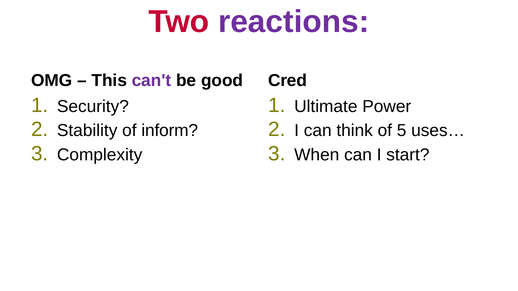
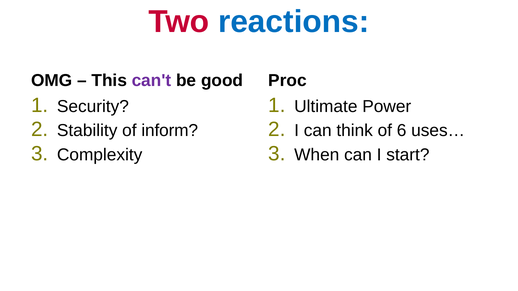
reactions colour: purple -> blue (294, 22)
Cred: Cred -> Proc (287, 81)
5: 5 -> 6 (402, 131)
